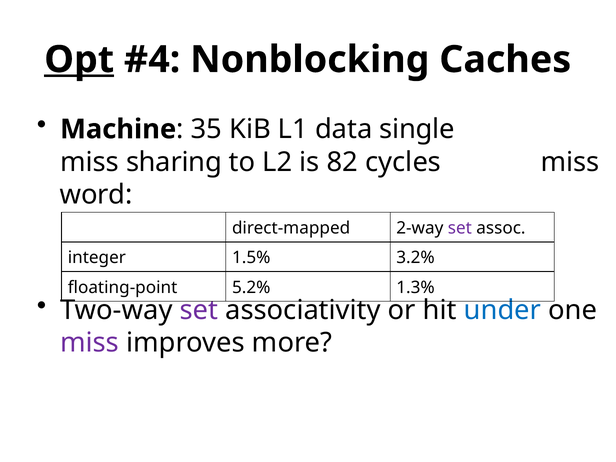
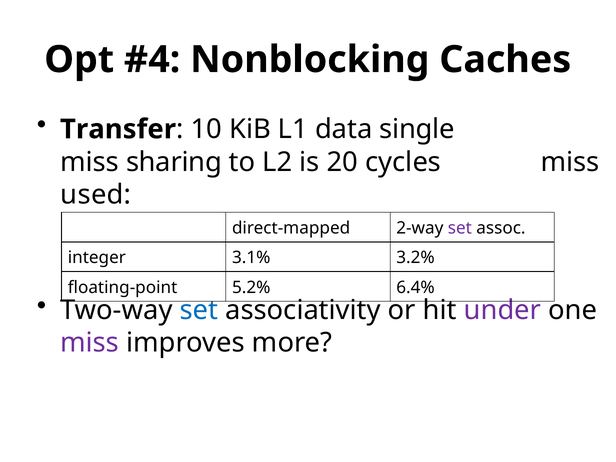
Opt underline: present -> none (79, 60)
Machine: Machine -> Transfer (118, 129)
35: 35 -> 10 (206, 129)
82: 82 -> 20 (342, 162)
word: word -> used (96, 195)
1.5%: 1.5% -> 3.1% (251, 258)
1.3%: 1.3% -> 6.4% (415, 287)
set colour: purple -> blue (199, 310)
under colour: blue -> purple (503, 310)
